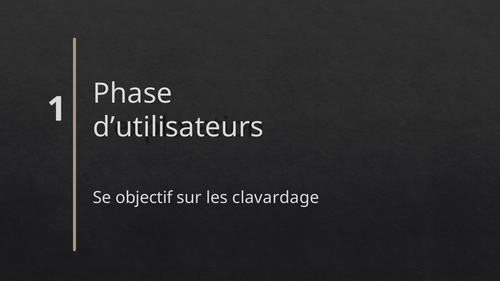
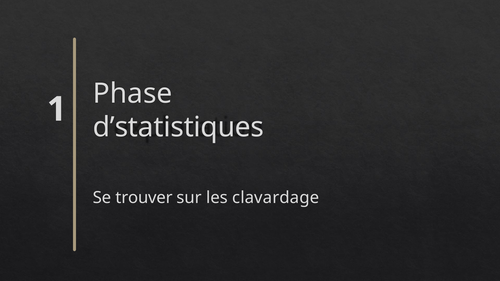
d’utilisateurs: d’utilisateurs -> d’statistiques (178, 127)
objectif: objectif -> trouver (144, 198)
